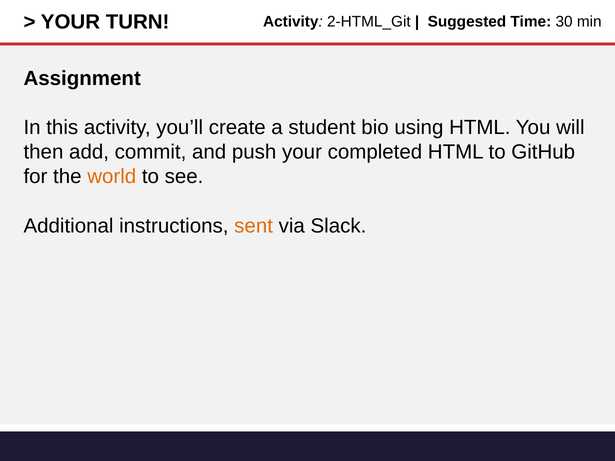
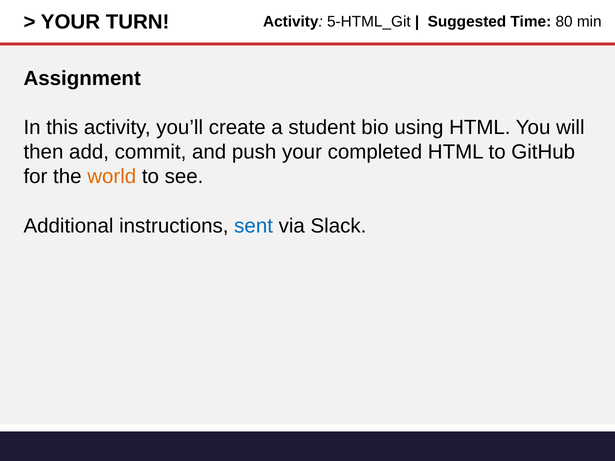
2-HTML_Git: 2-HTML_Git -> 5-HTML_Git (369, 22)
30: 30 -> 80 (564, 22)
sent colour: orange -> blue (254, 226)
